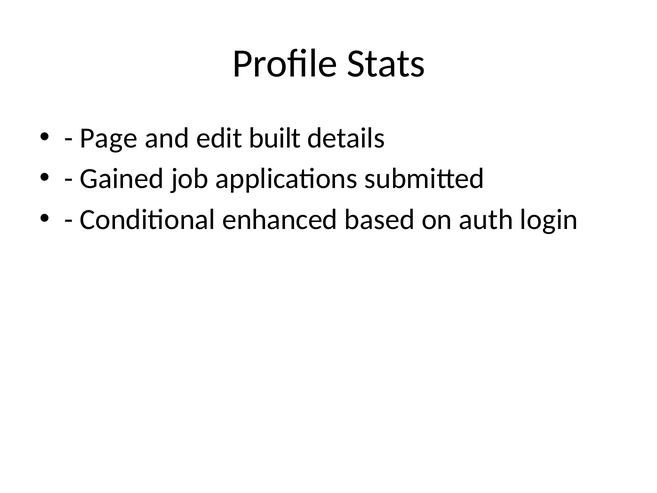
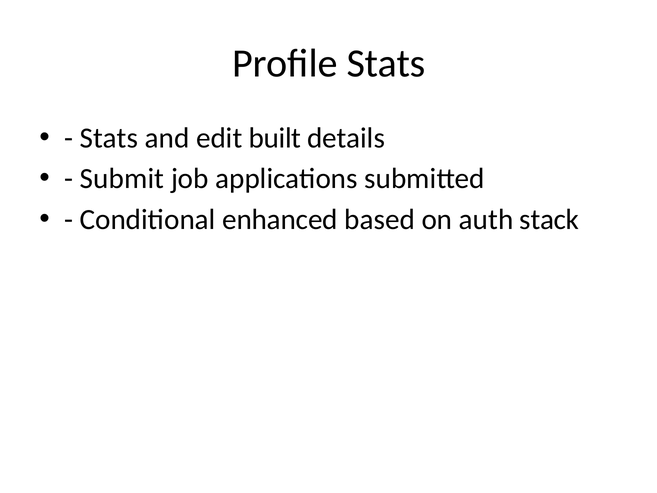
Page: Page -> Stats (109, 138)
Gained: Gained -> Submit (122, 179)
login: login -> stack (549, 220)
